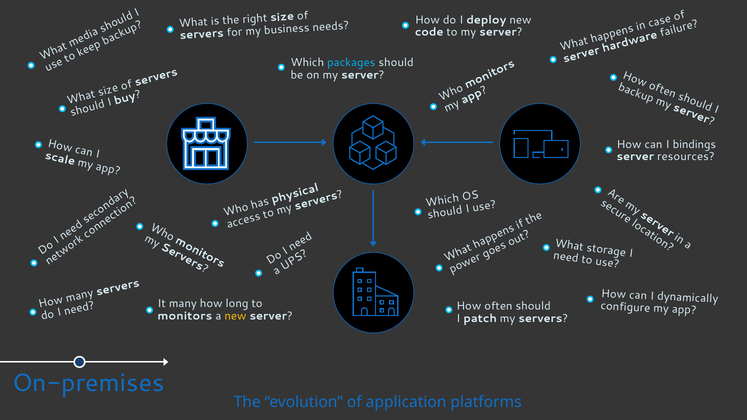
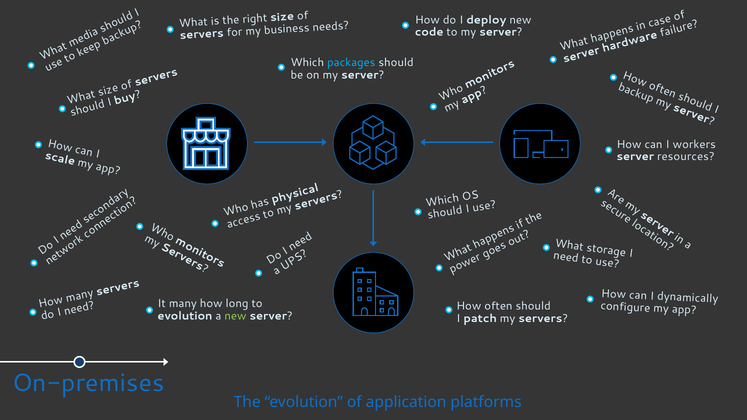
bindings: bindings -> workers (694, 144)
monitors: monitors -> evolution (185, 316)
new colour: yellow -> light green (235, 316)
